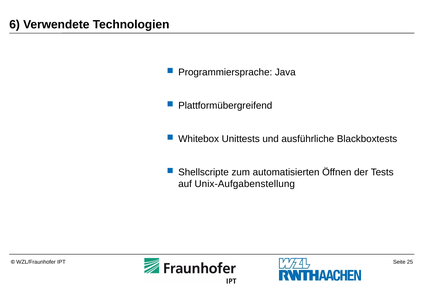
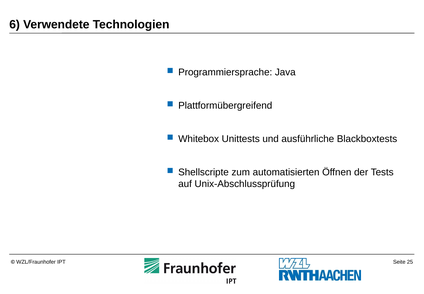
Unix-Aufgabenstellung: Unix-Aufgabenstellung -> Unix-Abschlussprüfung (245, 184)
